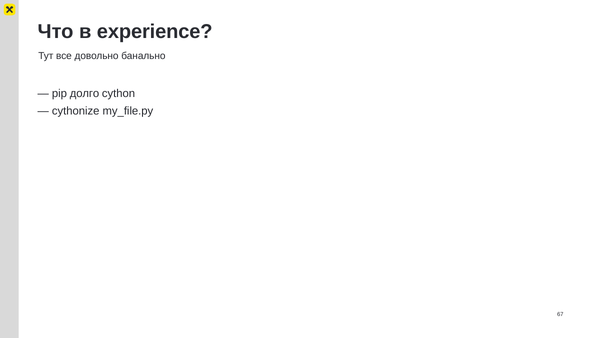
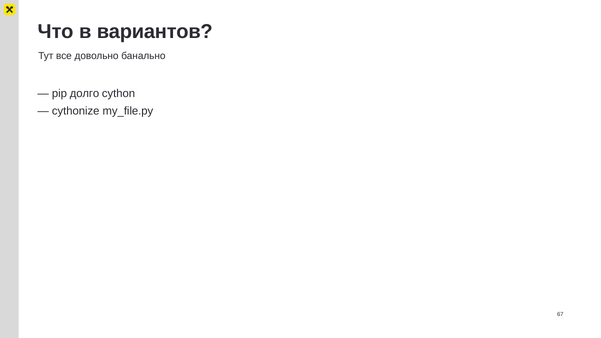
experience: experience -> вариантов (155, 32)
